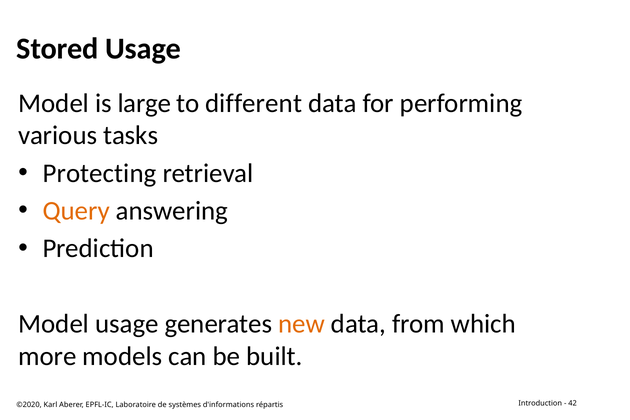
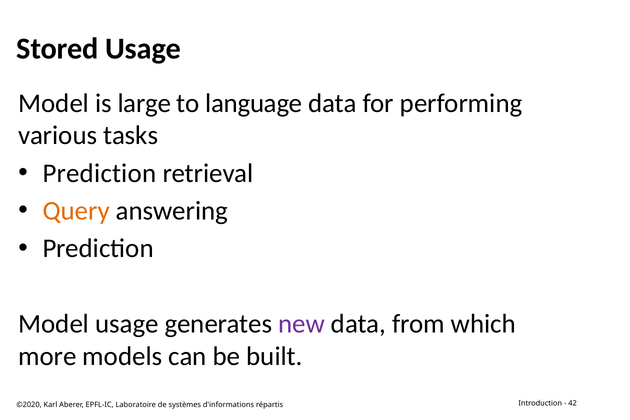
different: different -> language (254, 103)
Protecting: Protecting -> Prediction (99, 173)
new colour: orange -> purple (302, 324)
